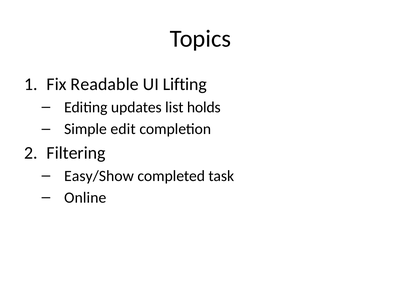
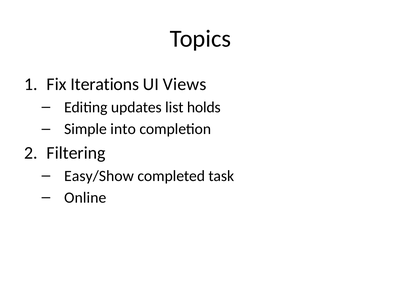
Readable: Readable -> Iterations (105, 84)
Lifting: Lifting -> Views (185, 84)
edit: edit -> into (123, 129)
